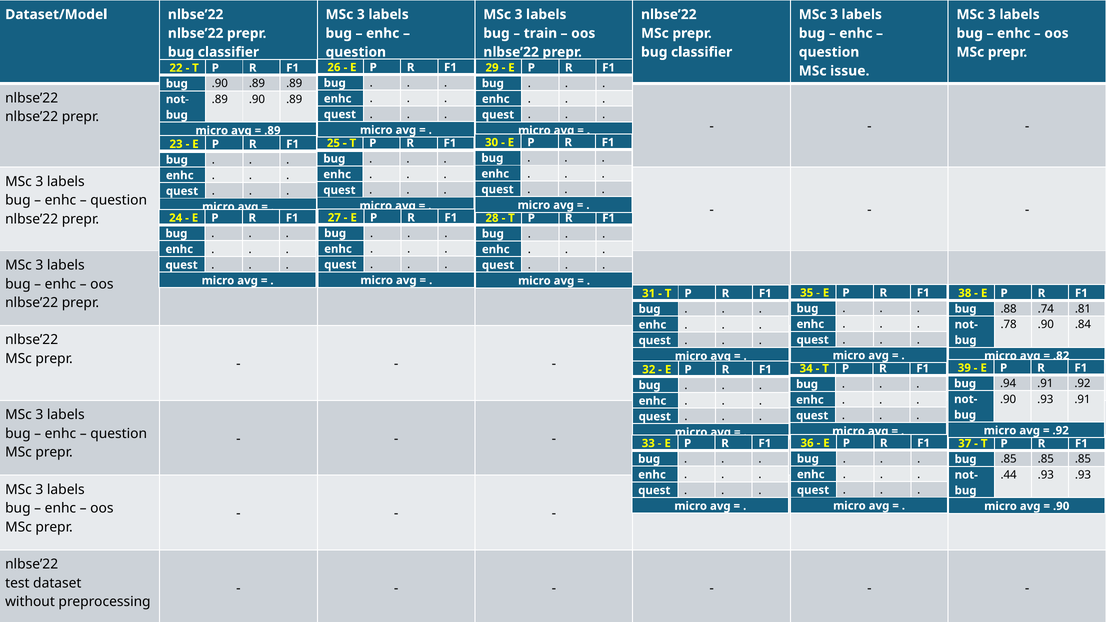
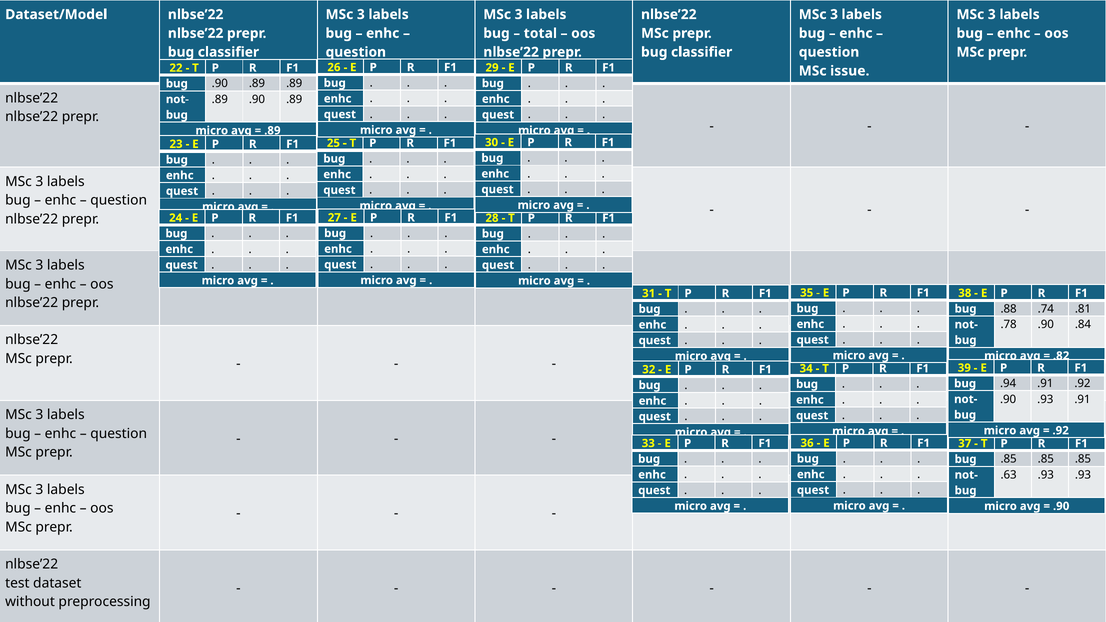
train: train -> total (540, 33)
.44: .44 -> .63 (1009, 475)
